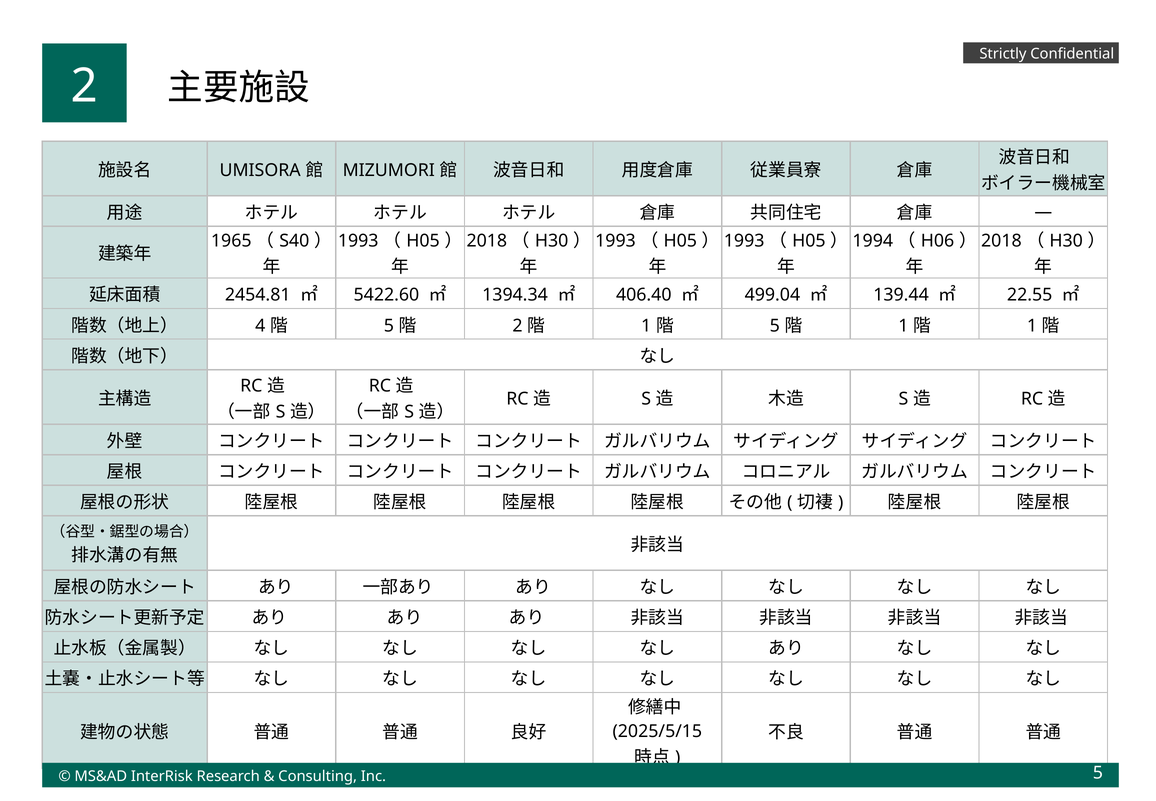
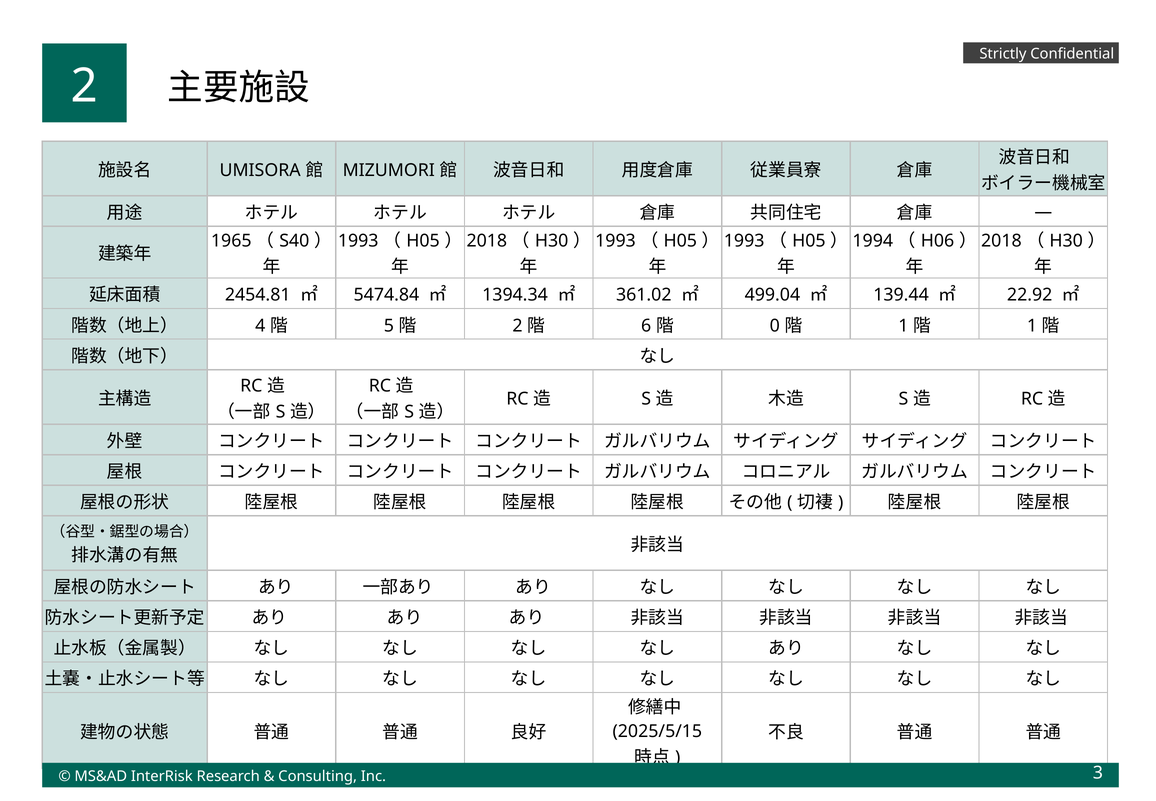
5422.60: 5422.60 -> 5474.84 (386, 295)
406.40: 406.40 -> 361.02 (644, 295)
22.55: 22.55 -> 22.92 (1030, 295)
1: 1 -> 6 (646, 326)
5: 5 -> 0 (775, 326)
Inc 5: 5 -> 3 (1098, 773)
